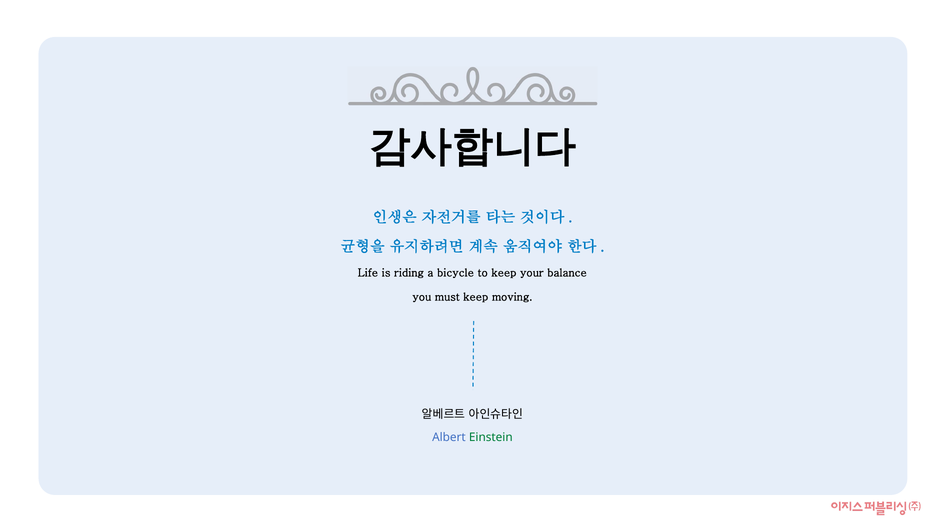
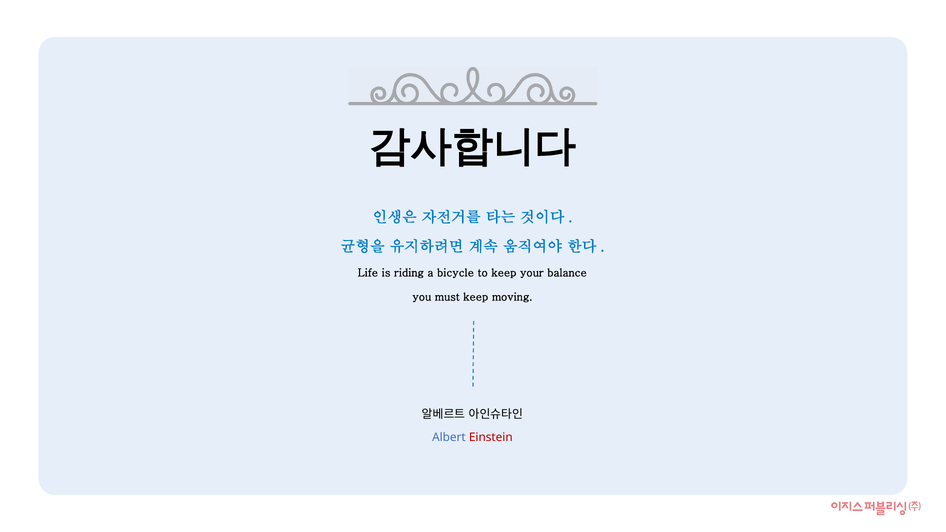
Einstein colour: green -> red (491, 437)
